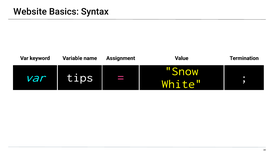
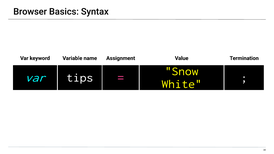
Website: Website -> Browser (30, 12)
